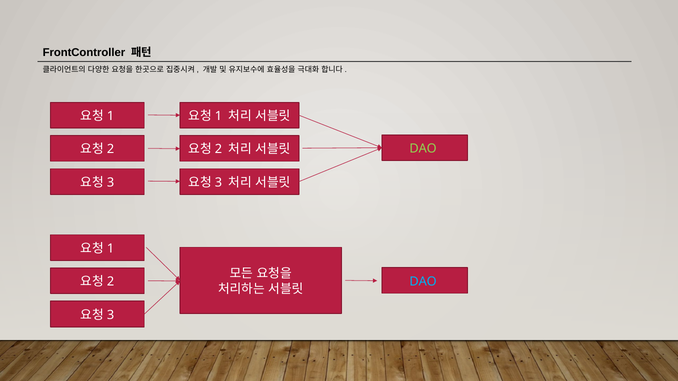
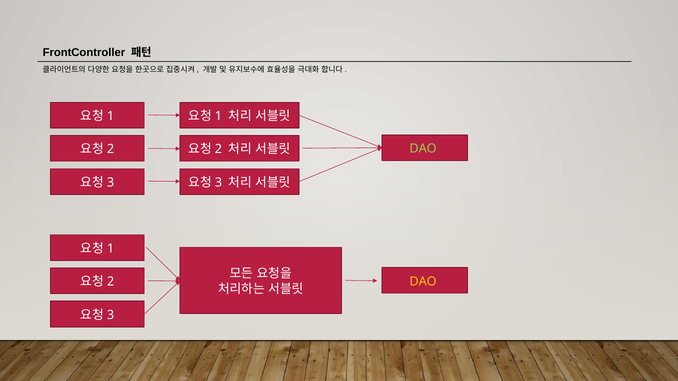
DAO colour: light blue -> yellow (423, 282)
